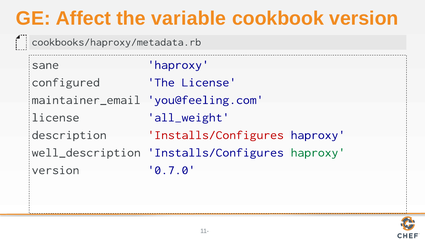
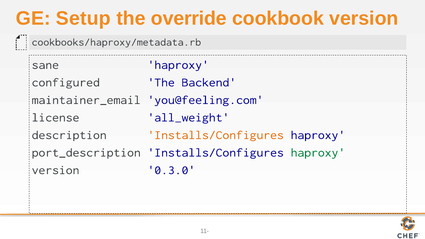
Affect: Affect -> Setup (83, 18)
variable: variable -> override (189, 18)
The License: License -> Backend (209, 82)
Installs/Configures colour: red -> orange (216, 135)
well_description: well_description -> port_description (86, 152)
0.7.0: 0.7.0 -> 0.3.0 (171, 170)
